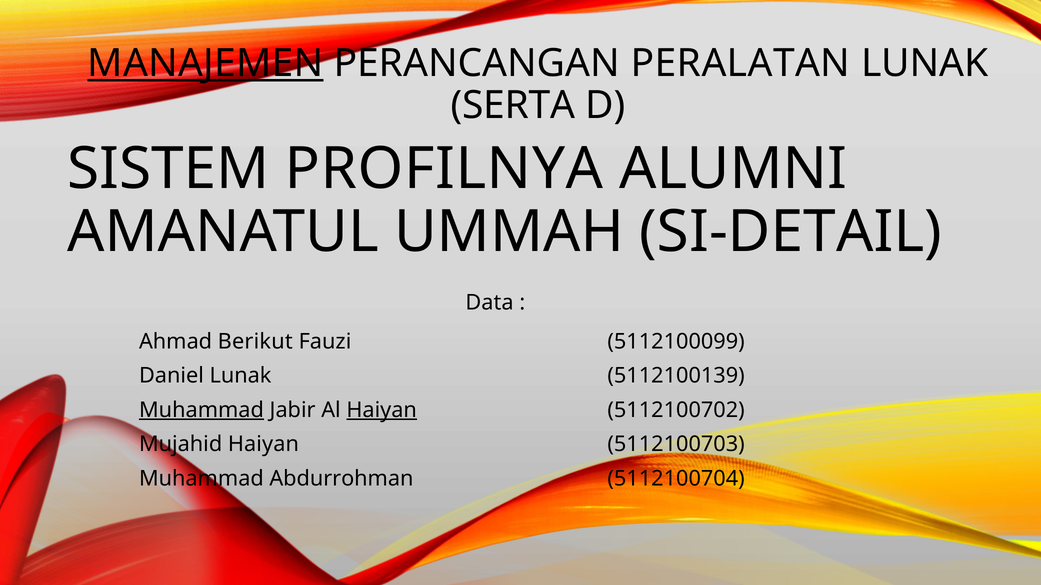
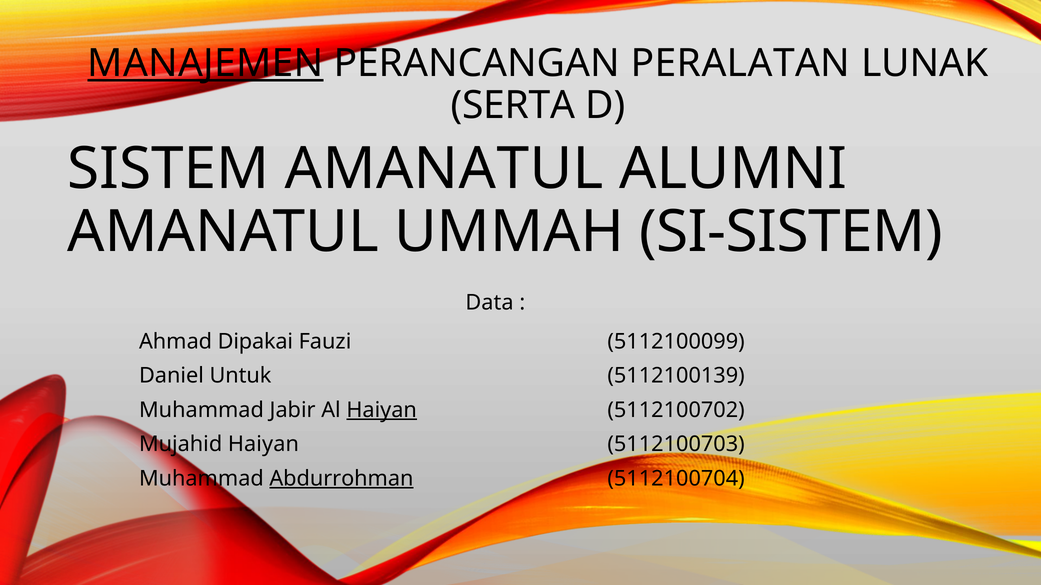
SISTEM PROFILNYA: PROFILNYA -> AMANATUL (444, 169)
SI-DETAIL: SI-DETAIL -> SI-SISTEM (791, 232)
Berikut: Berikut -> Dipakai (255, 342)
Daniel Lunak: Lunak -> Untuk (240, 376)
Muhammad underline: present -> none (201, 410)
Abdurrohman underline: none -> present (341, 479)
